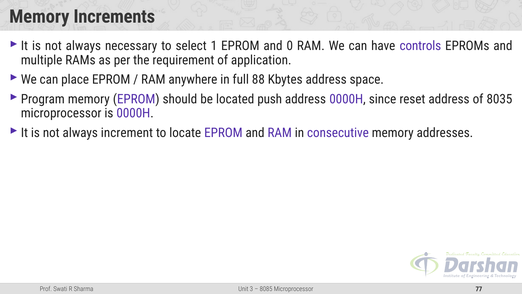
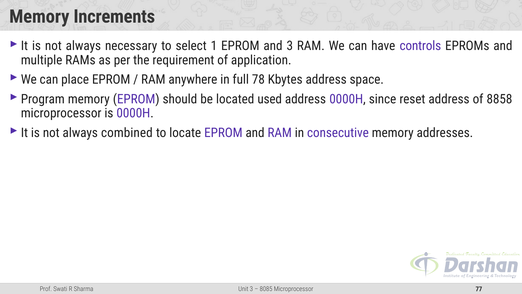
and 0: 0 -> 3 (290, 46)
88: 88 -> 78 (258, 80)
push: push -> used (270, 99)
8035: 8035 -> 8858 (499, 99)
increment: increment -> combined (127, 133)
